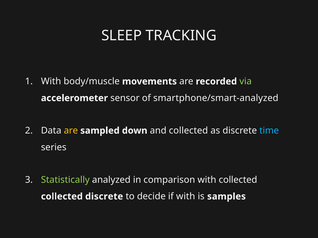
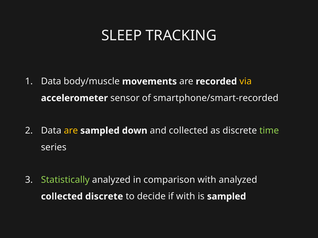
With: With -> Data (51, 82)
via colour: light green -> yellow (246, 82)
smartphone/smart-analyzed: smartphone/smart-analyzed -> smartphone/smart-recorded (216, 98)
time colour: light blue -> light green (269, 131)
with collected: collected -> analyzed (238, 180)
is samples: samples -> sampled (227, 197)
